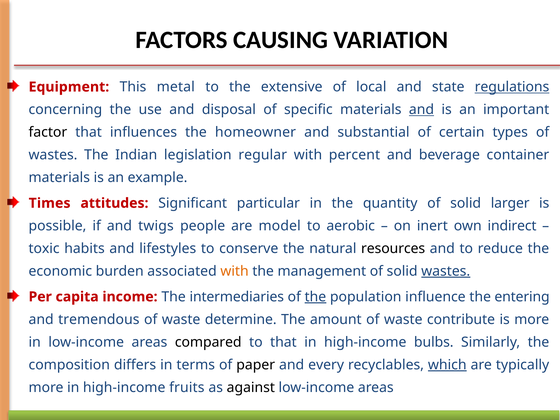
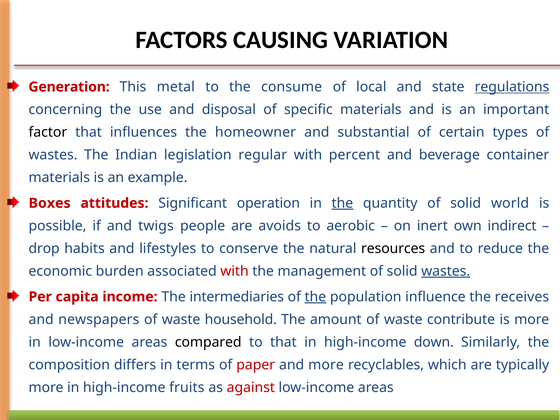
Equipment: Equipment -> Generation (69, 87)
extensive: extensive -> consume (292, 87)
and underline: present -> none (421, 110)
Times: Times -> Boxes (50, 203)
particular: particular -> operation (268, 203)
the underline: none -> present (342, 203)
larger: larger -> world (510, 203)
model: model -> avoids (280, 226)
toxic: toxic -> drop (44, 249)
with colour: orange -> red (235, 271)
entering: entering -> receives (522, 297)
tremendous: tremendous -> newspapers (99, 319)
determine: determine -> household (241, 319)
bulbs: bulbs -> down (434, 342)
paper colour: black -> red (256, 365)
and every: every -> more (326, 365)
which underline: present -> none (447, 365)
against colour: black -> red (251, 387)
